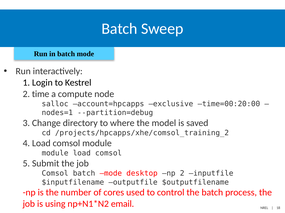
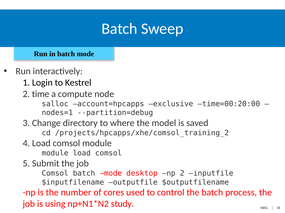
email: email -> study (123, 205)
